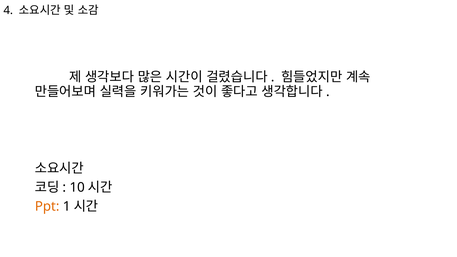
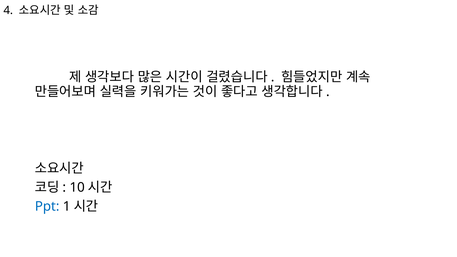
Ppt colour: orange -> blue (47, 207)
